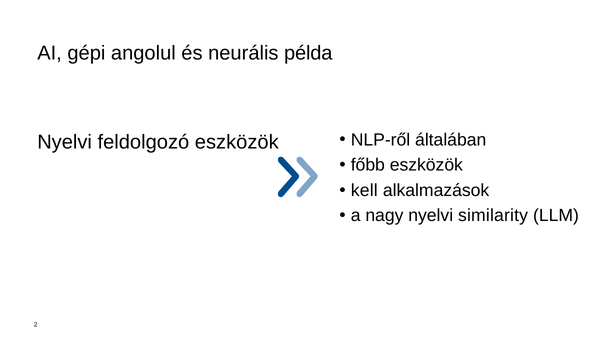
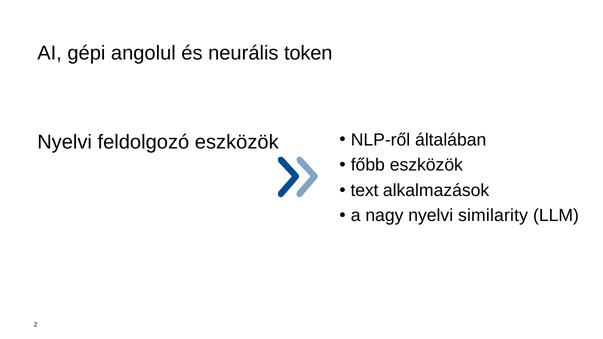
példa: példa -> token (308, 53)
kell: kell -> text (364, 191)
